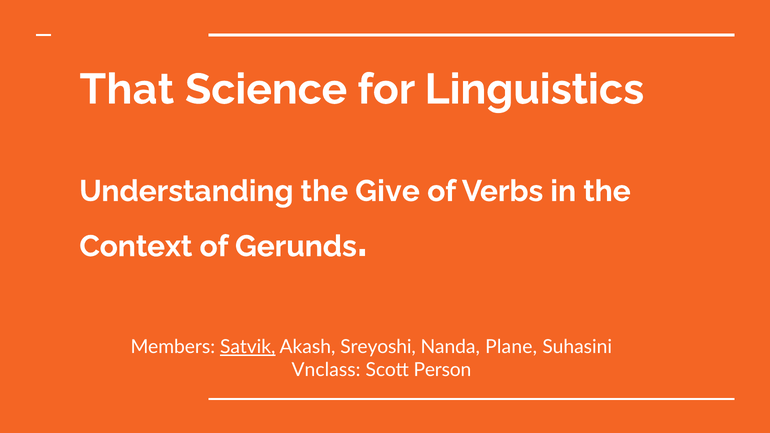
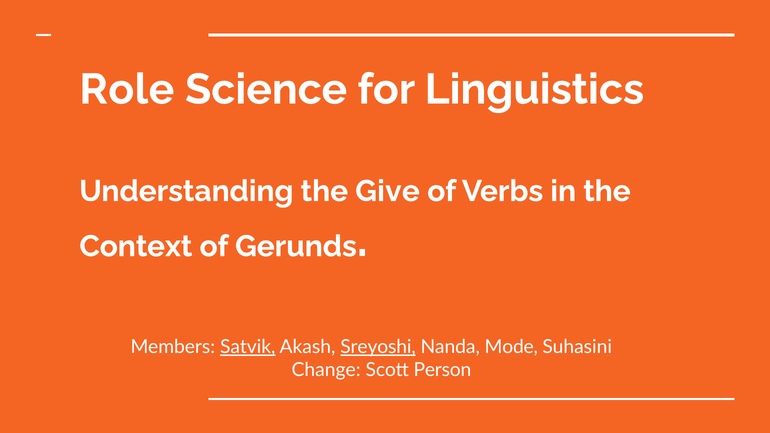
That: That -> Role (127, 89)
Sreyoshi underline: none -> present (378, 347)
Plane: Plane -> Mode (511, 347)
Vnclass: Vnclass -> Change (326, 370)
